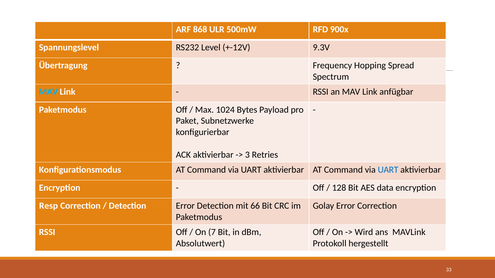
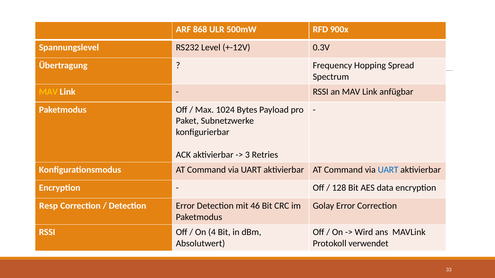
9.3V: 9.3V -> 0.3V (321, 48)
MAV colour: light blue -> yellow (48, 92)
66: 66 -> 46 (255, 206)
7: 7 -> 4 (212, 232)
hergestellt: hergestellt -> verwendet (368, 244)
